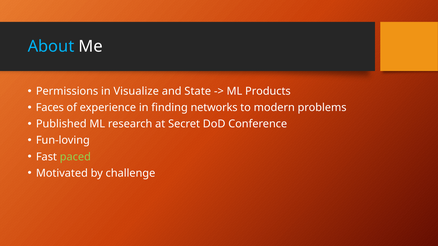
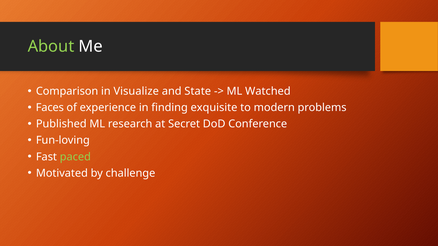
About colour: light blue -> light green (51, 46)
Permissions: Permissions -> Comparison (67, 91)
Products: Products -> Watched (268, 91)
networks: networks -> exquisite (214, 108)
